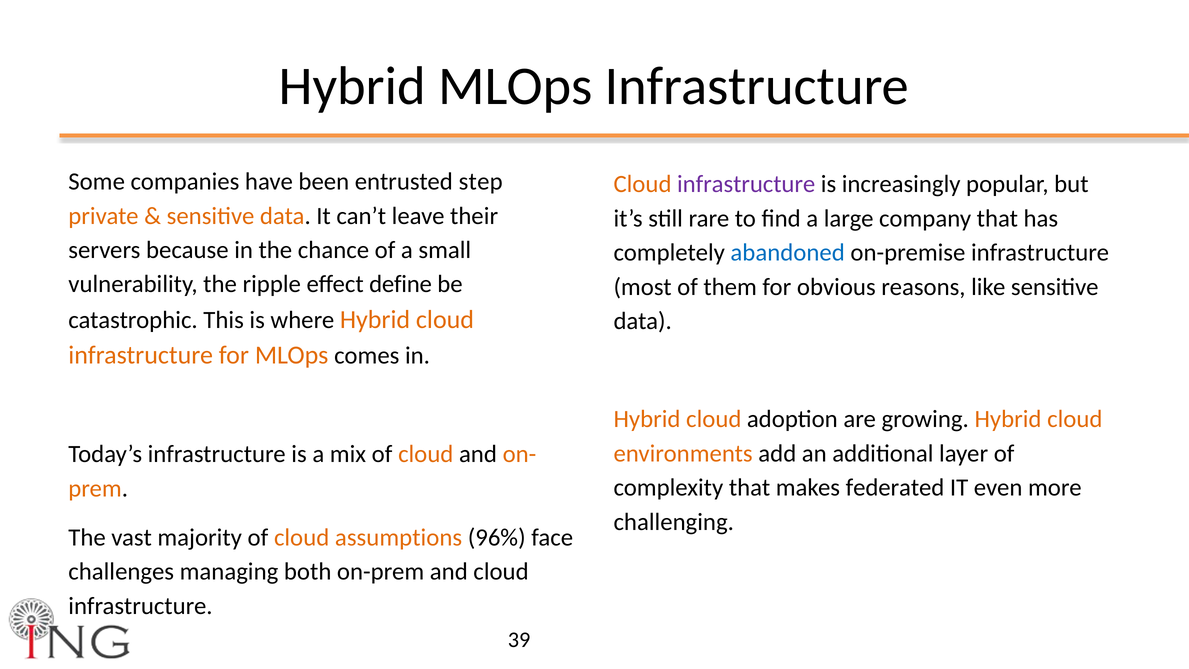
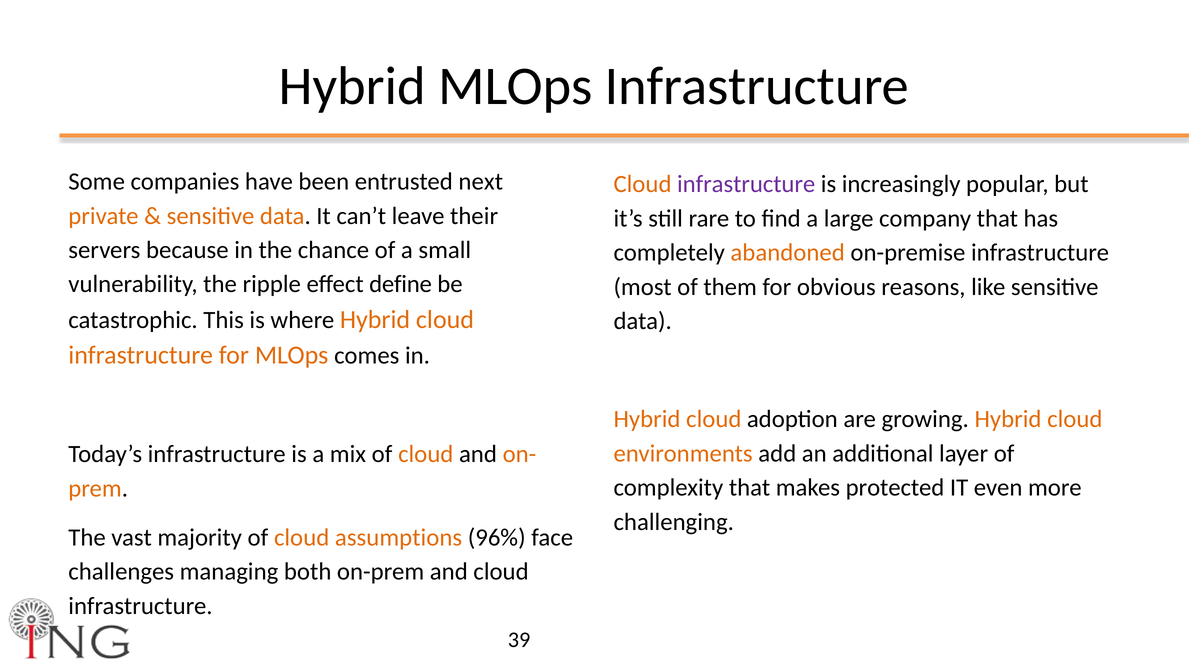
step: step -> next (481, 182)
abandoned colour: blue -> orange (788, 253)
federated: federated -> protected (895, 487)
